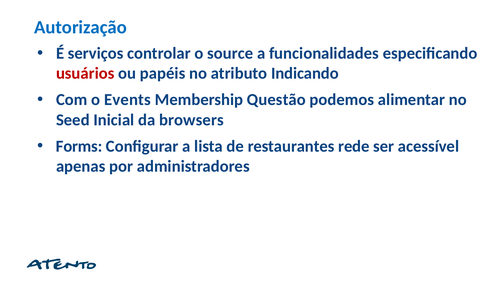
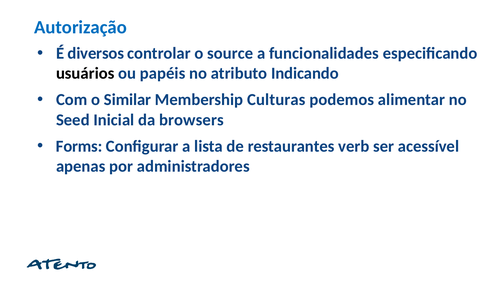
serviços: serviços -> diversos (96, 53)
usuários colour: red -> black (85, 73)
Events: Events -> Similar (128, 100)
Questão: Questão -> Culturas (276, 100)
rede: rede -> verb (354, 146)
